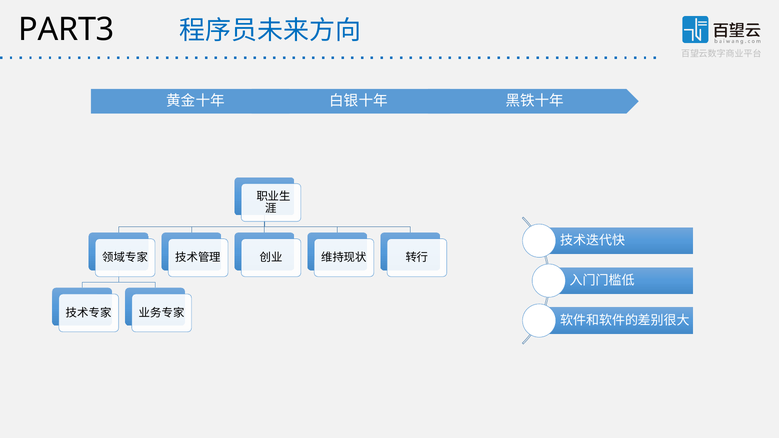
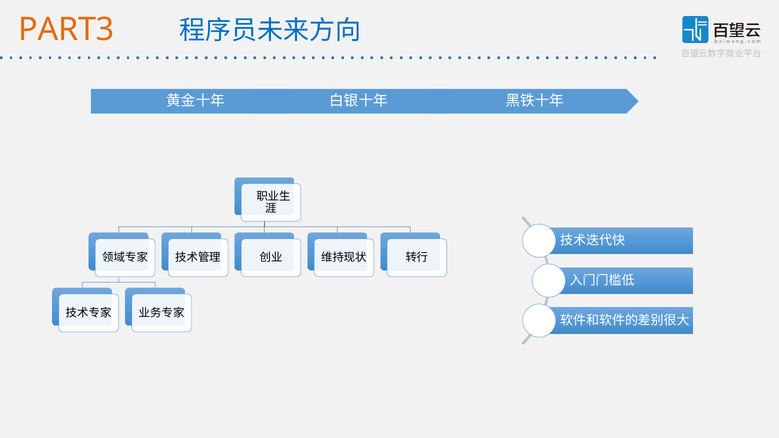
PART3 colour: black -> orange (66, 30)
